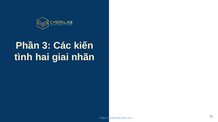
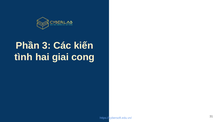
nhãn: nhãn -> cong (83, 57)
